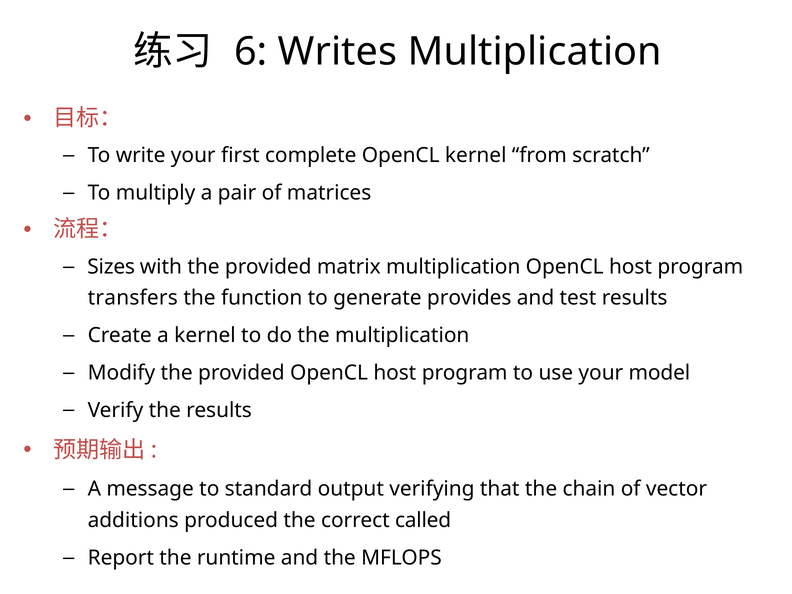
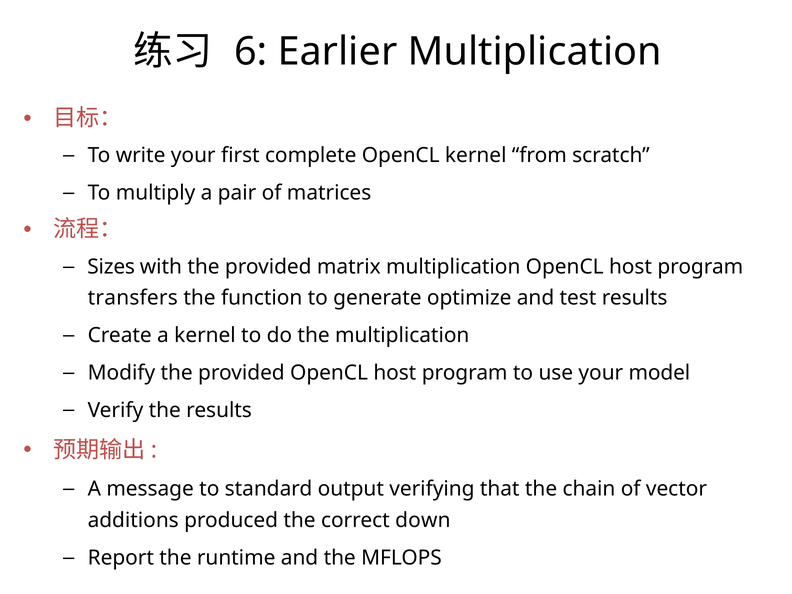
Writes: Writes -> Earlier (338, 52)
provides: provides -> optimize (469, 298)
called: called -> down (423, 520)
